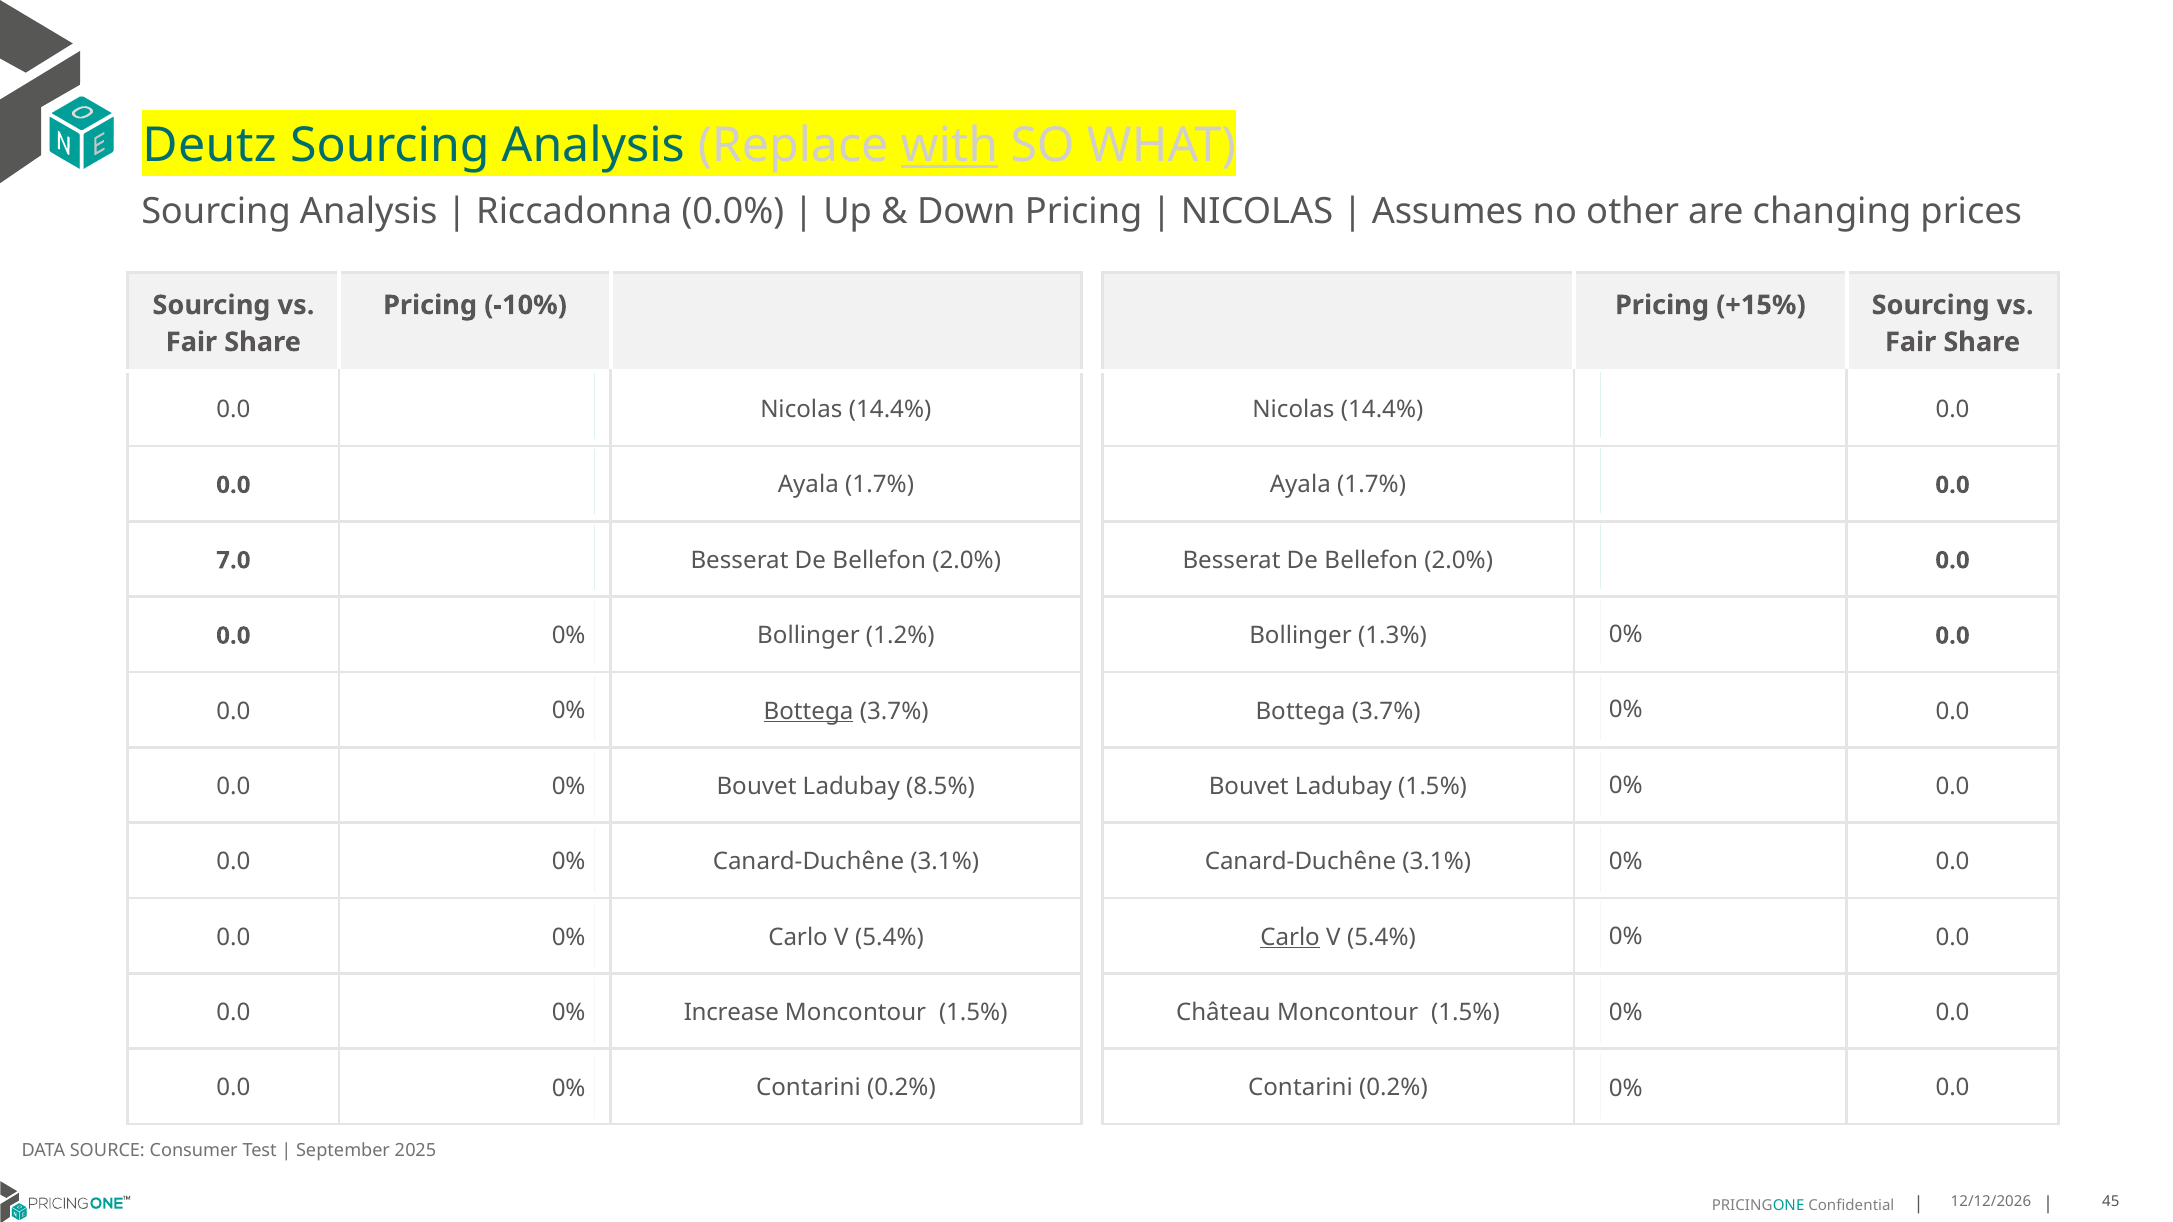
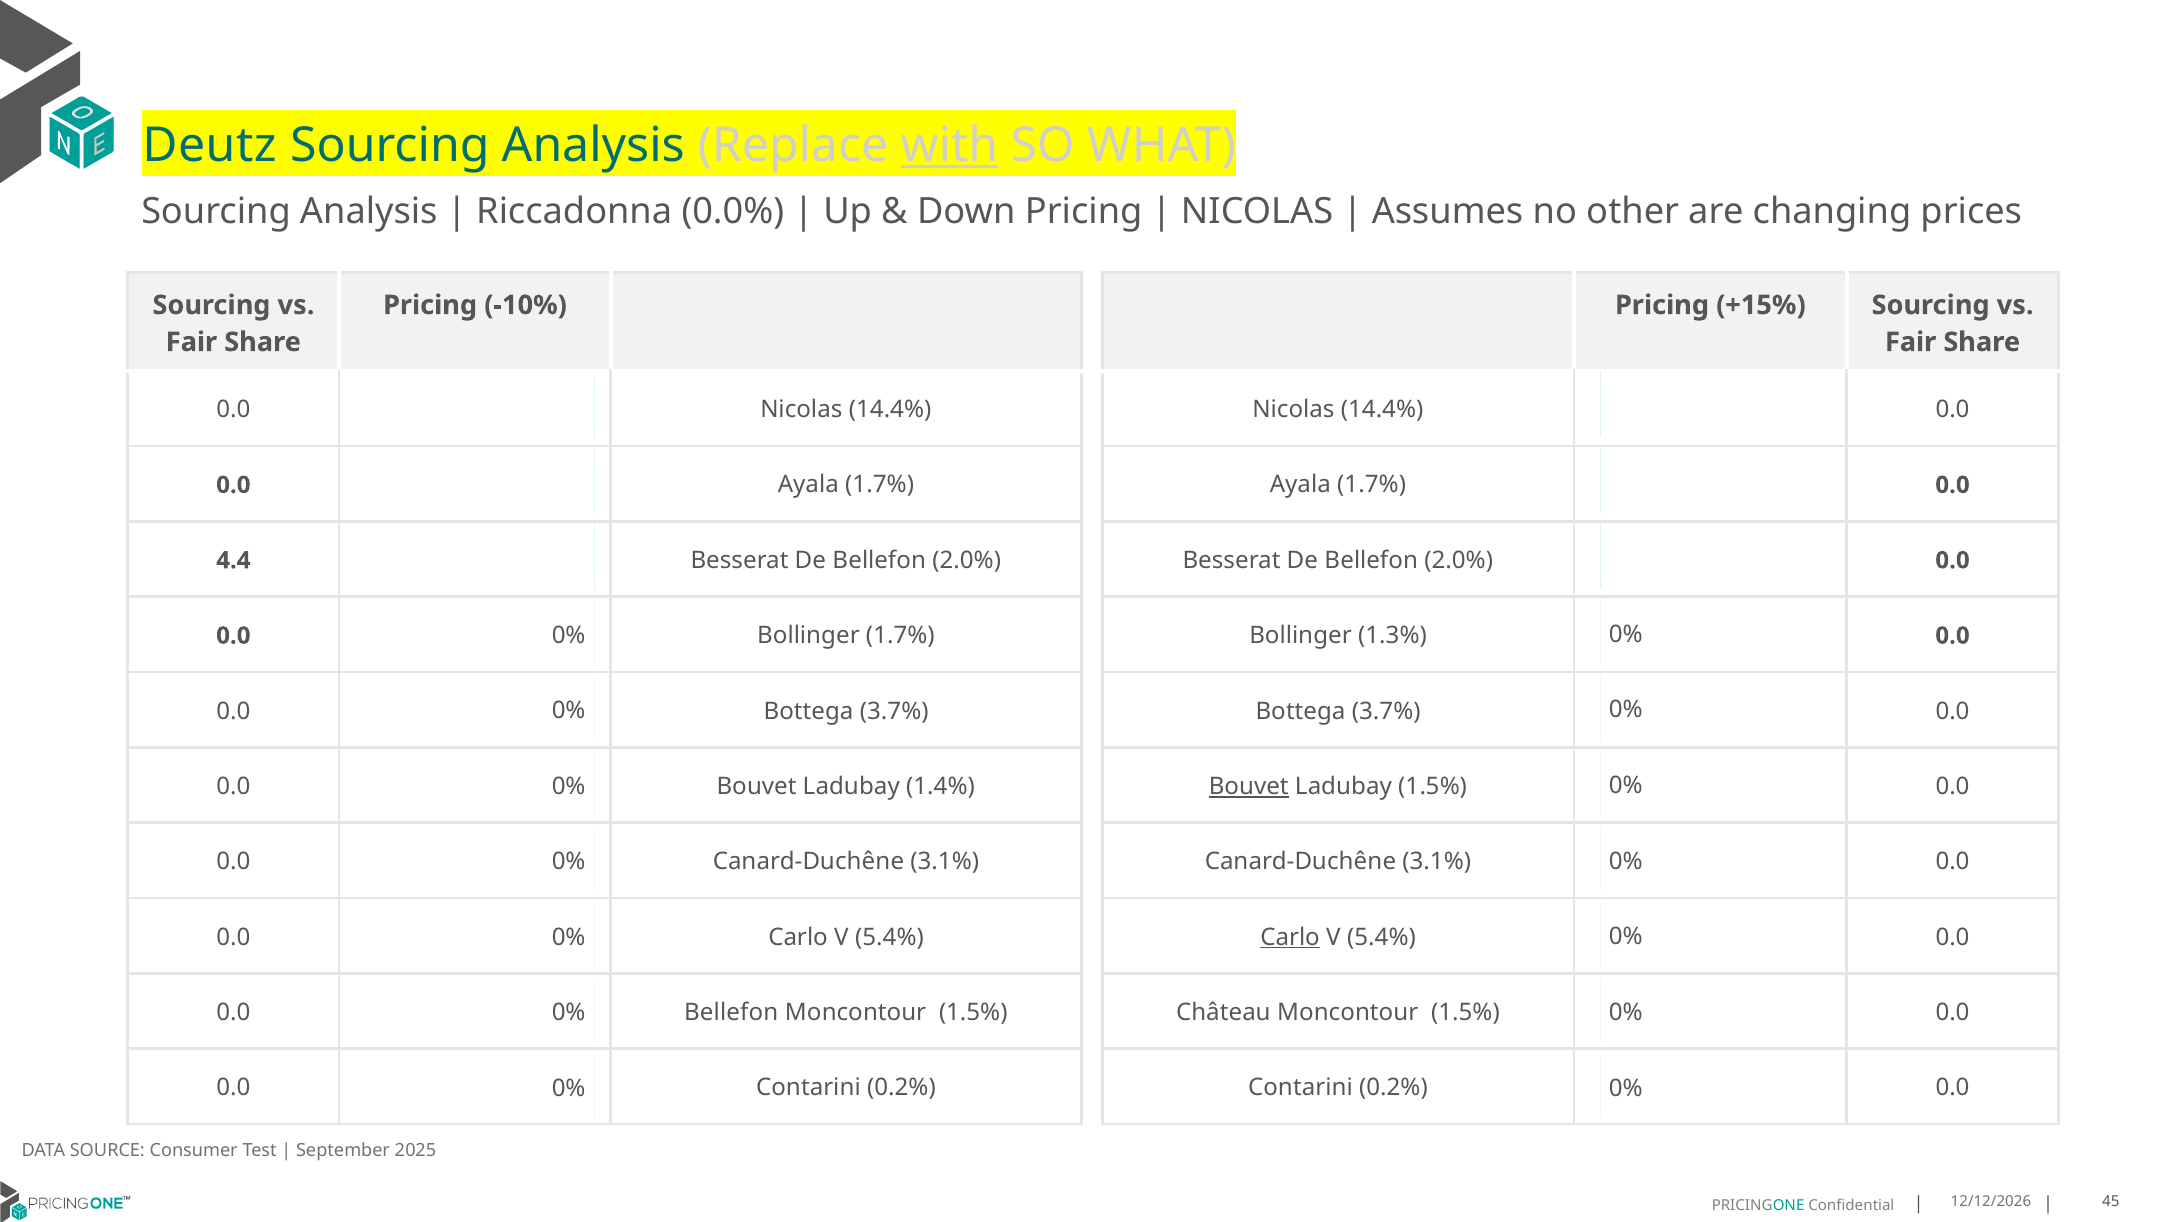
7.0: 7.0 -> 4.4 (233, 561)
Bollinger 1.2%: 1.2% -> 1.7% (900, 636)
Bottega underline: present -> none (809, 711)
8.5%: 8.5% -> 1.4% (940, 787)
Bouvet underline: none -> present (1249, 787)
0.0 Increase: Increase -> Bellefon (731, 1013)
